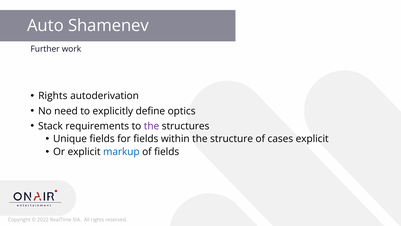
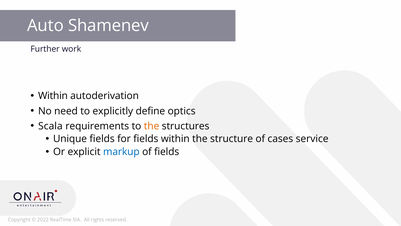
Rights: Rights -> Within (53, 96)
Stack: Stack -> Scala (50, 126)
the colour: purple -> orange (152, 126)
cases explicit: explicit -> service (312, 139)
